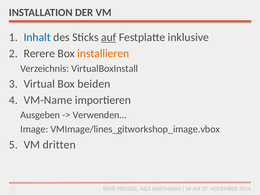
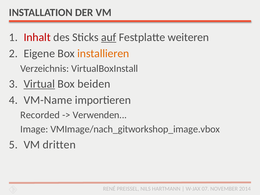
Inhalt colour: blue -> red (37, 37)
inklusive: inklusive -> weiteren (188, 37)
Rerere: Rerere -> Eigene (39, 54)
Virtual underline: none -> present (39, 84)
Ausgeben: Ausgeben -> Recorded (40, 115)
VMImage/lines_gitworkshop_image.vbox: VMImage/lines_gitworkshop_image.vbox -> VMImage/nach_gitworkshop_image.vbox (135, 129)
